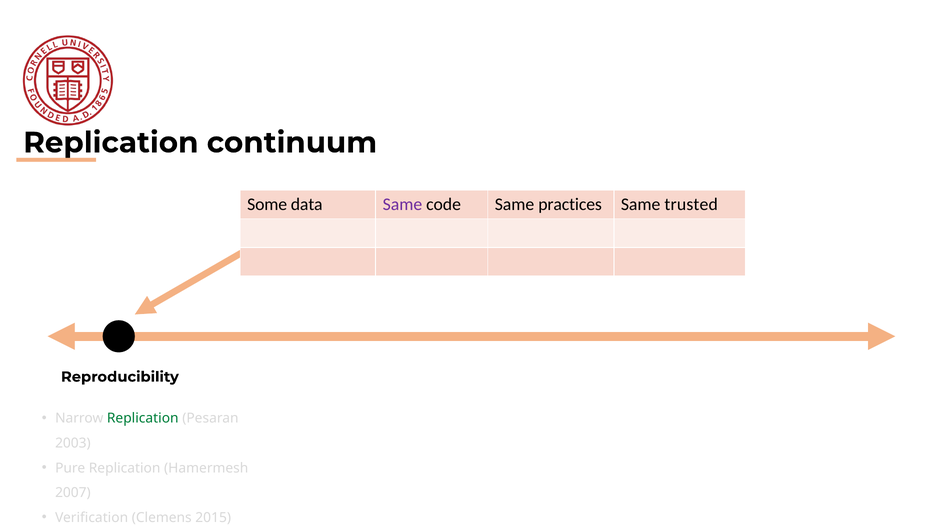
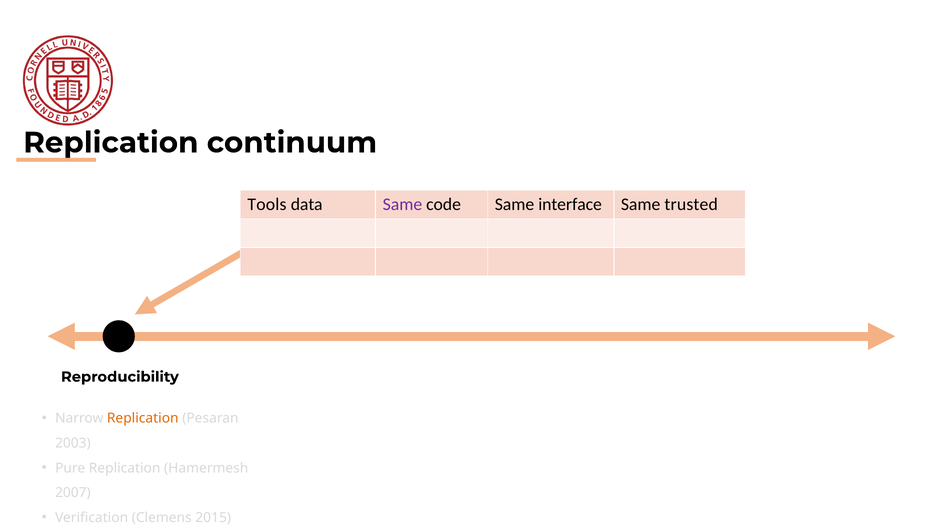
Some: Some -> Tools (267, 205)
practices: practices -> interface (570, 205)
Replication colour: green -> orange (143, 418)
